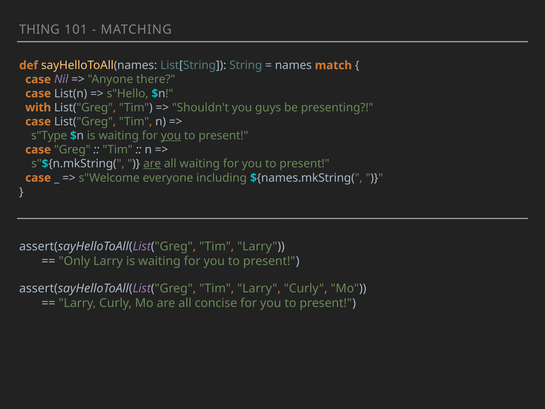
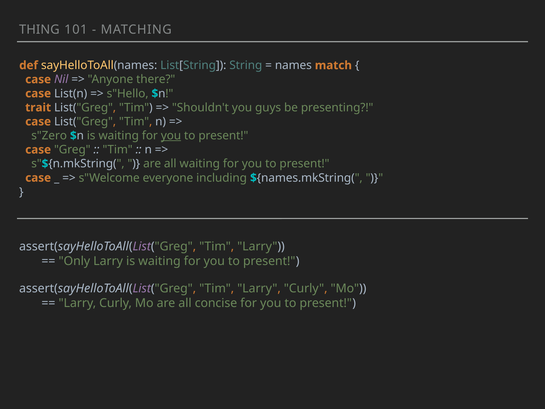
with: with -> trait (38, 107)
s"Type: s"Type -> s"Zero (49, 136)
are underline: present -> none (152, 164)
